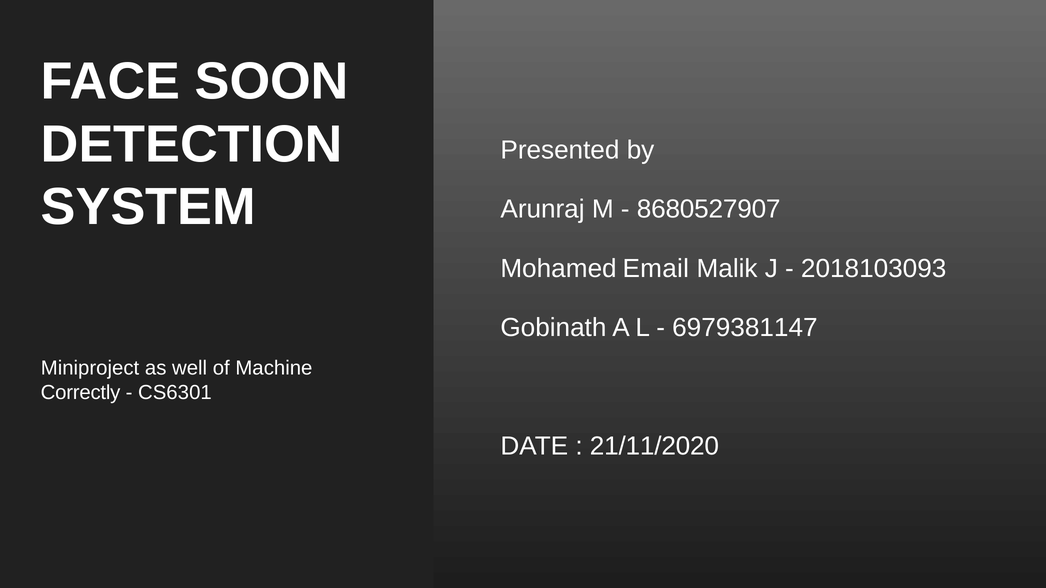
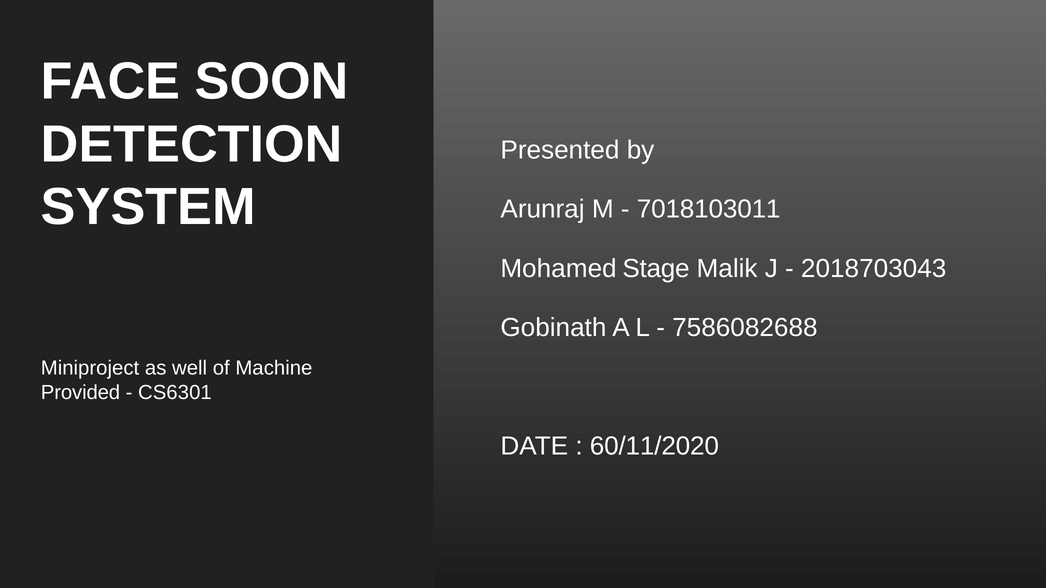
8680527907: 8680527907 -> 7018103011 (709, 209)
Email: Email -> Stage (656, 269)
2018103093: 2018103093 -> 2018703043 (874, 269)
6979381147: 6979381147 -> 7586082688 (745, 328)
Correctly: Correctly -> Provided (81, 393)
21/11/2020: 21/11/2020 -> 60/11/2020 (654, 447)
